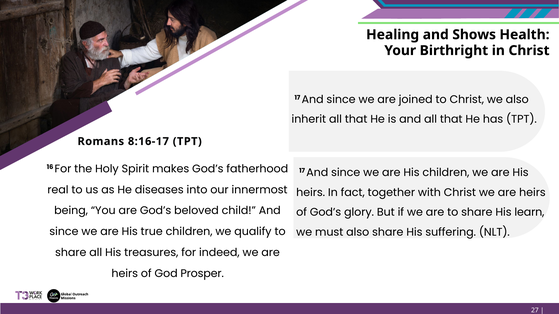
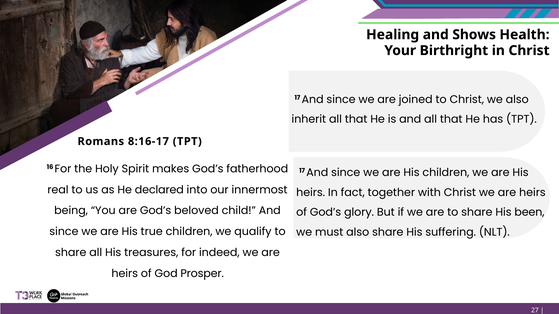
diseases: diseases -> declared (159, 190)
learn: learn -> been (529, 213)
